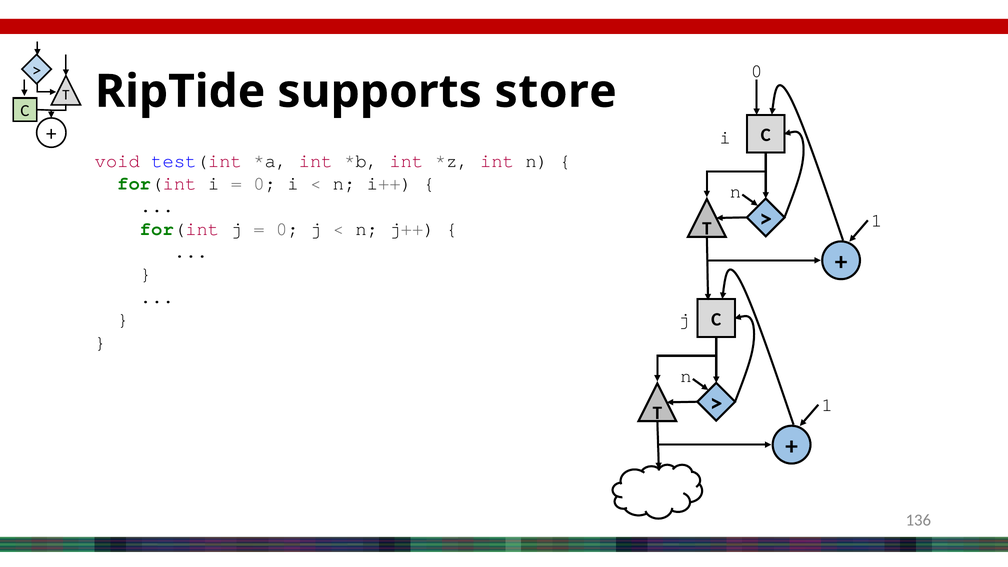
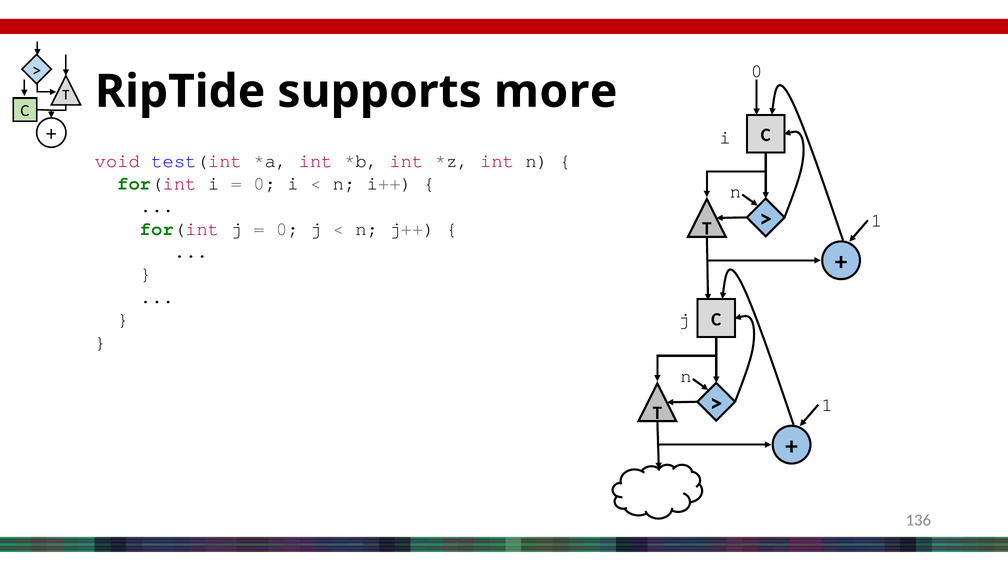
store: store -> more (556, 92)
